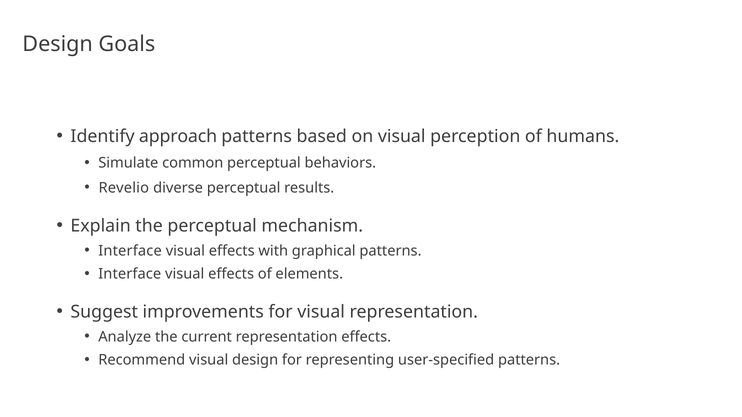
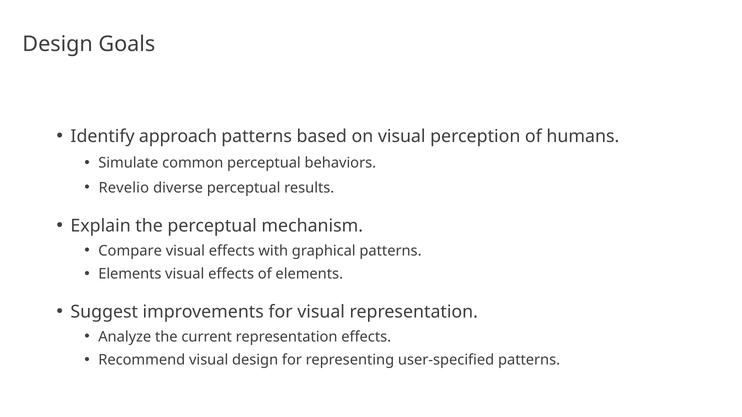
Interface: Interface -> Compare (130, 251)
Interface: Interface -> Elements (130, 274)
